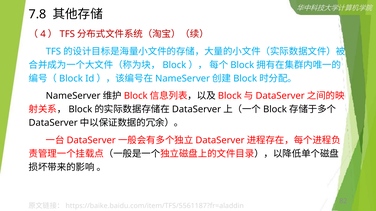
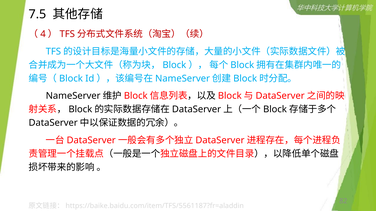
7.8: 7.8 -> 7.5 (38, 14)
